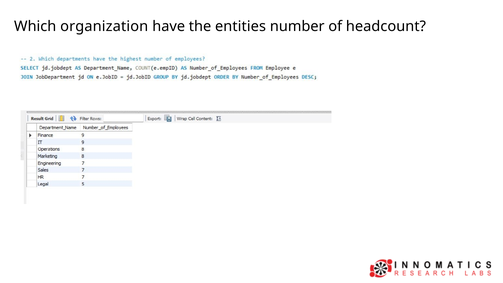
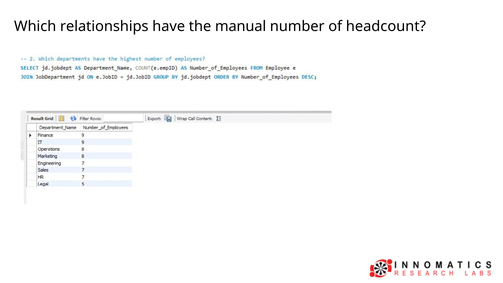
organization: organization -> relationships (104, 27)
entities: entities -> manual (241, 27)
